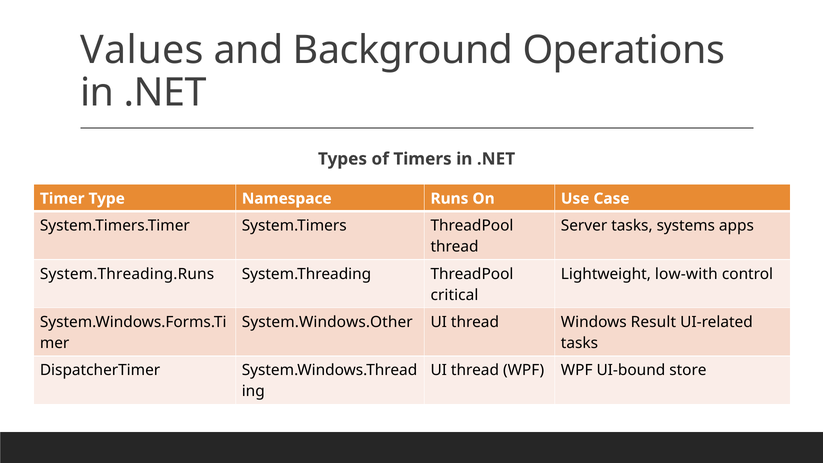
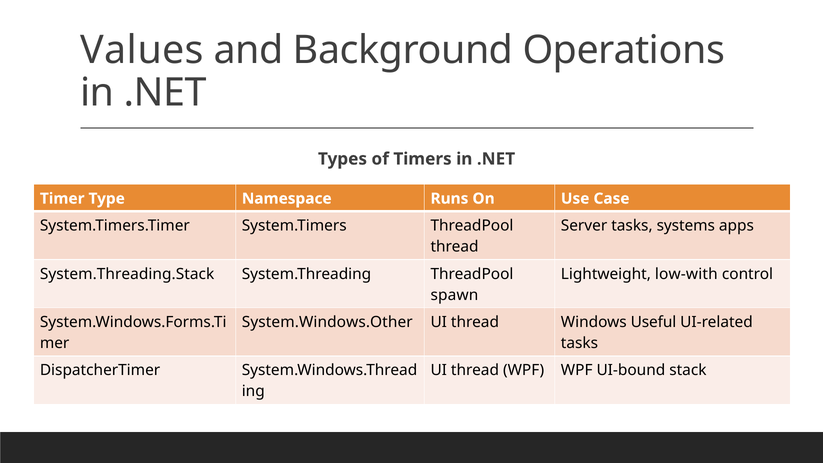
System.Threading.Runs: System.Threading.Runs -> System.Threading.Stack (127, 274)
critical: critical -> spawn (454, 295)
Result: Result -> Useful (653, 322)
store: store -> stack (688, 370)
